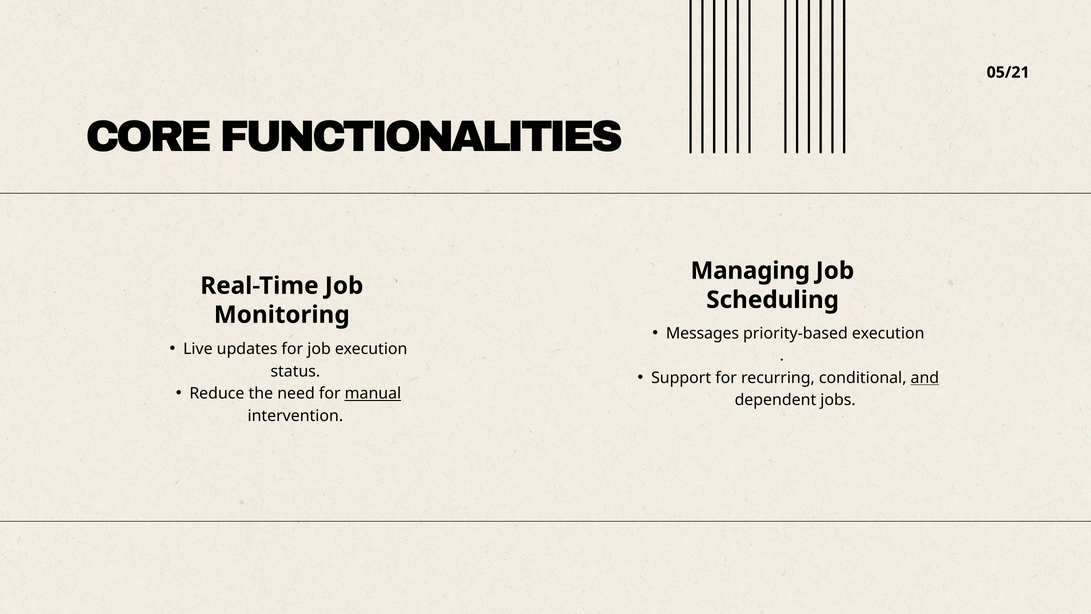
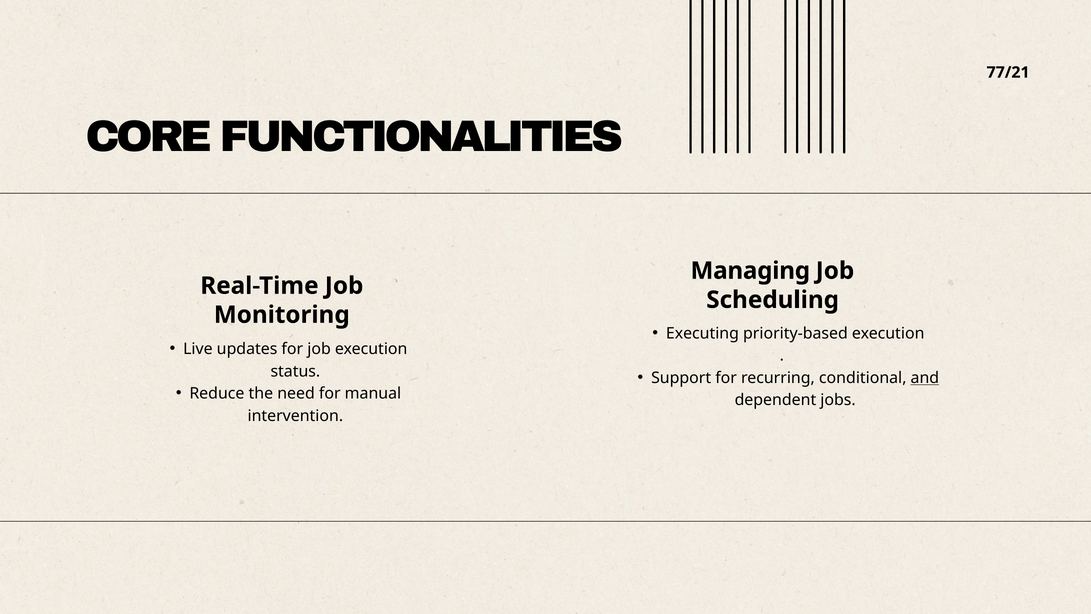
05/21: 05/21 -> 77/21 (1008, 72)
Messages: Messages -> Executing (702, 333)
manual underline: present -> none (373, 393)
